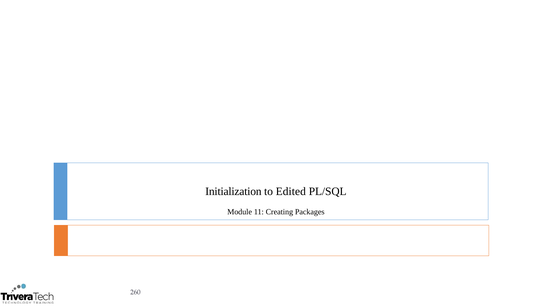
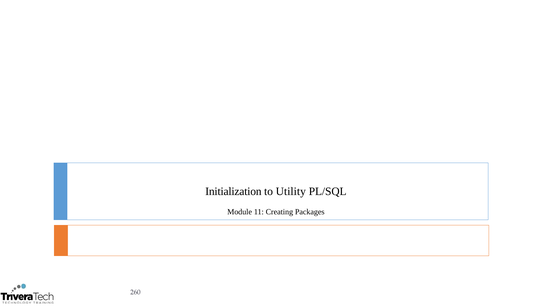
Edited: Edited -> Utility (291, 191)
